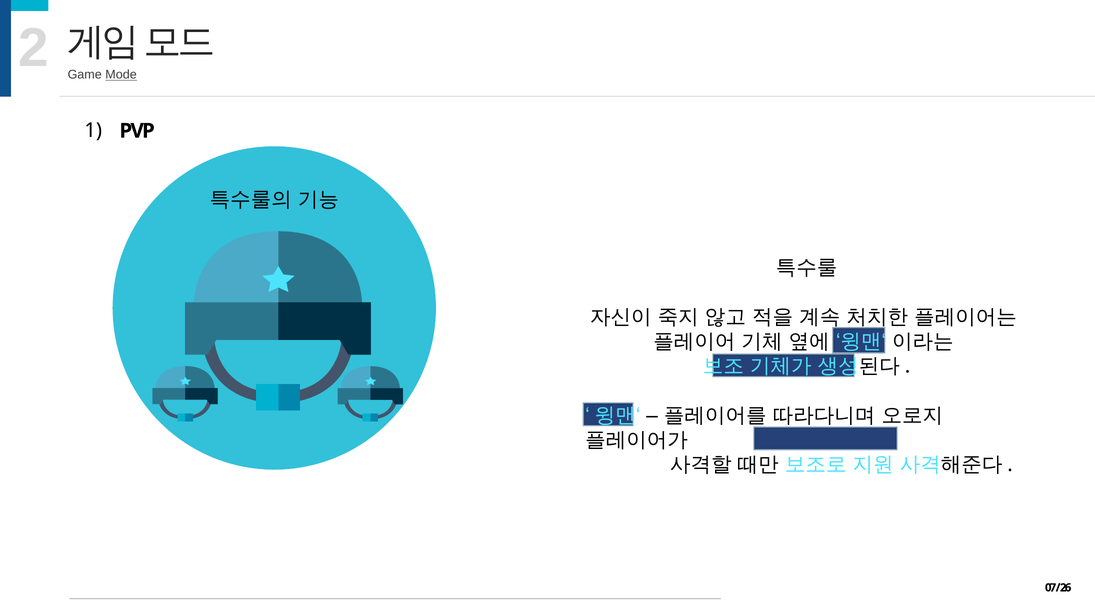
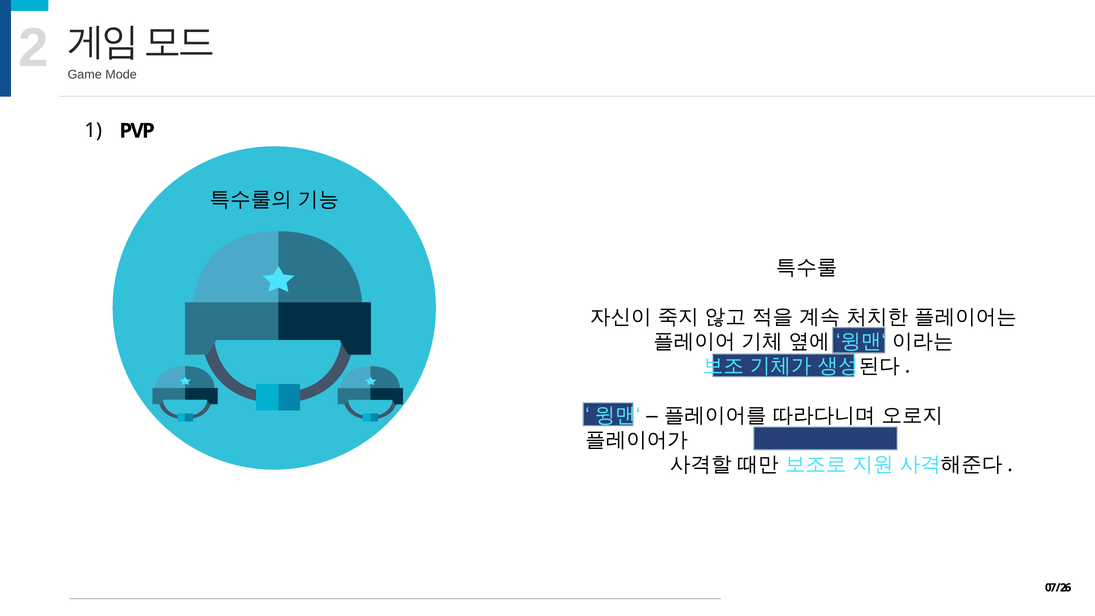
Mode underline: present -> none (121, 75)
